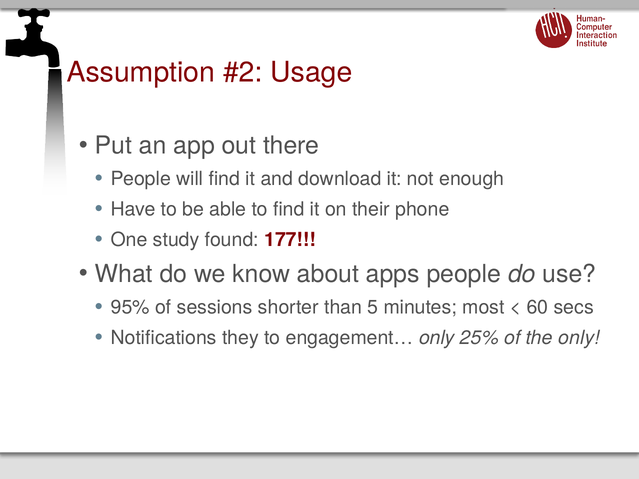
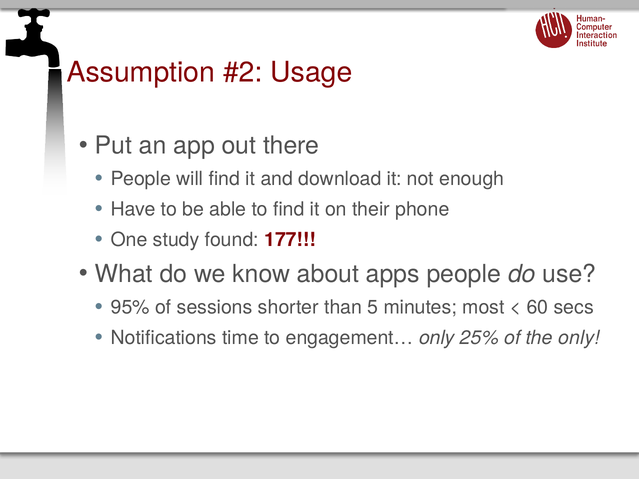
they: they -> time (240, 338)
